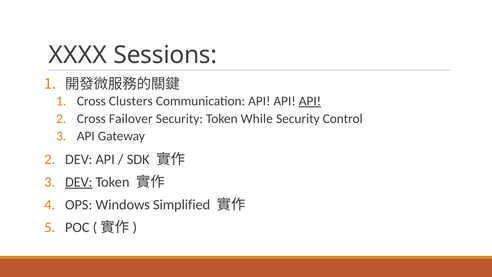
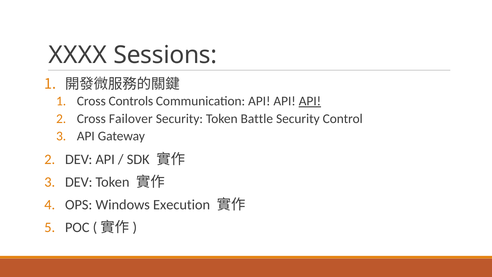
Clusters: Clusters -> Controls (131, 101)
While: While -> Battle (257, 119)
DEV underline: present -> none (79, 182)
Simplified: Simplified -> Execution (182, 204)
